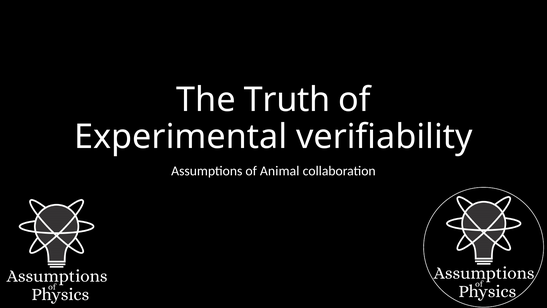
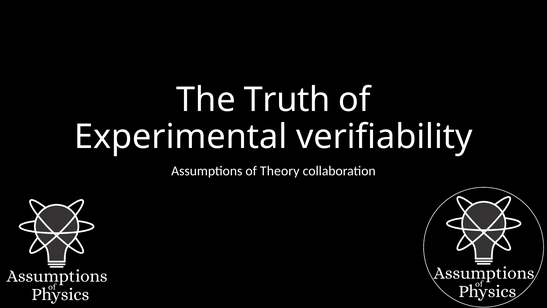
Animal: Animal -> Theory (280, 171)
